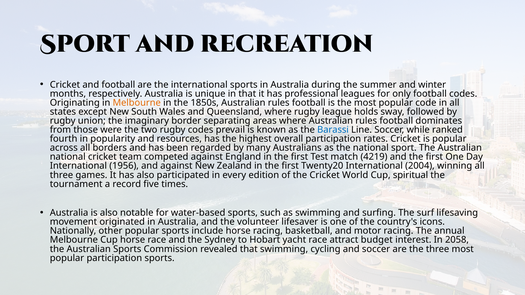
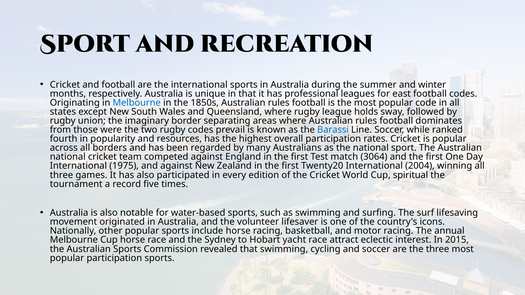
only: only -> east (402, 94)
Melbourne colour: orange -> blue (137, 103)
4219: 4219 -> 3064 (374, 157)
1956: 1956 -> 1975 (124, 166)
budget: budget -> eclectic (377, 240)
2058: 2058 -> 2015 (457, 240)
